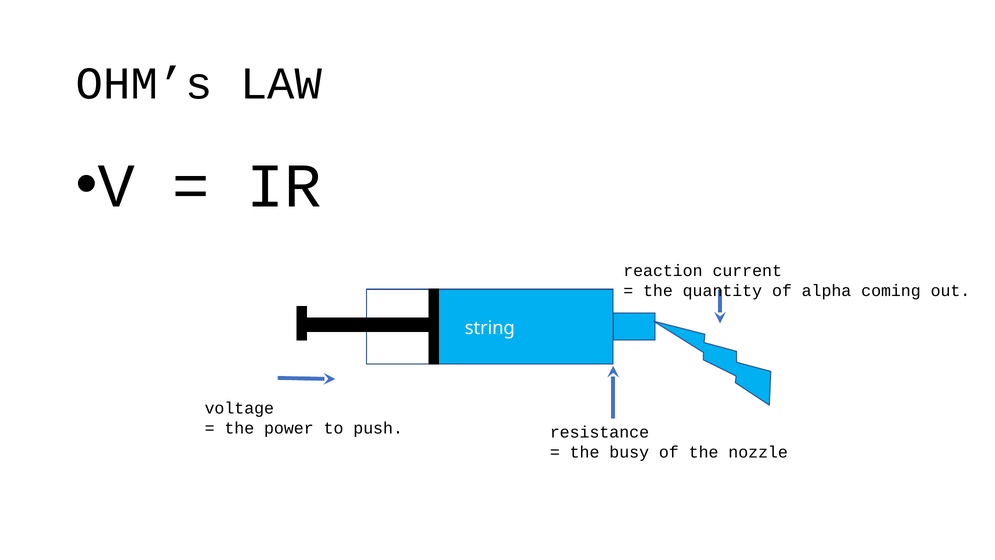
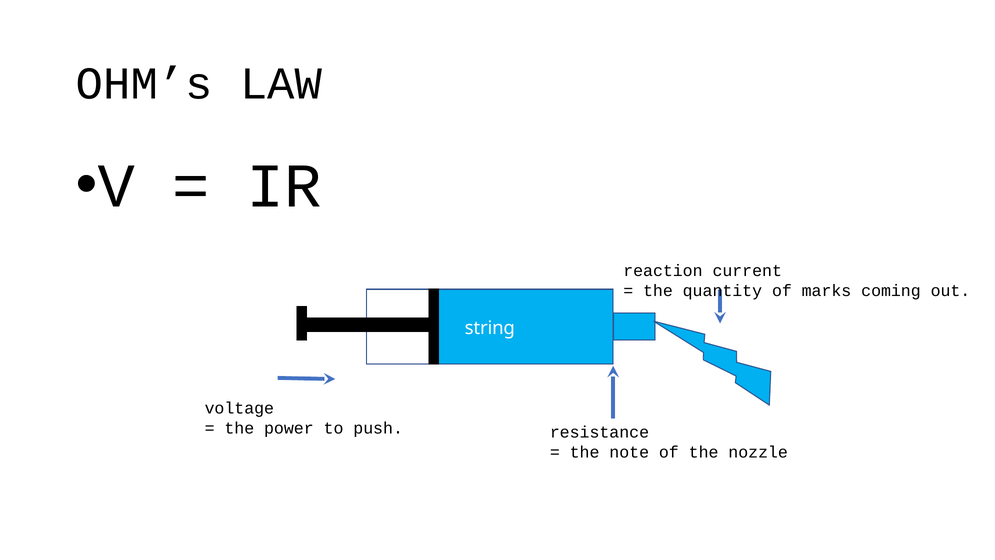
alpha: alpha -> marks (827, 291)
busy: busy -> note (629, 452)
